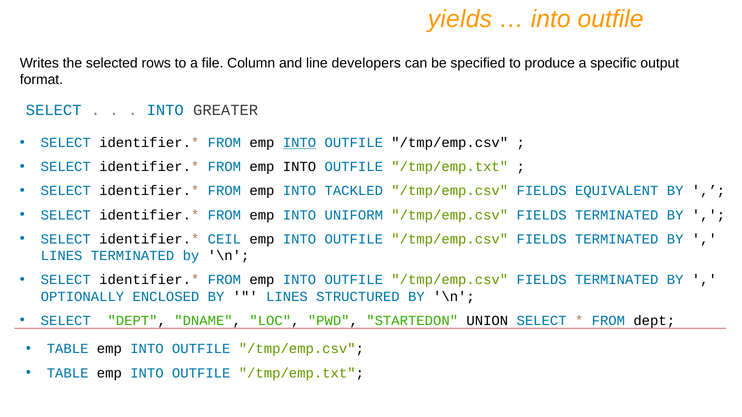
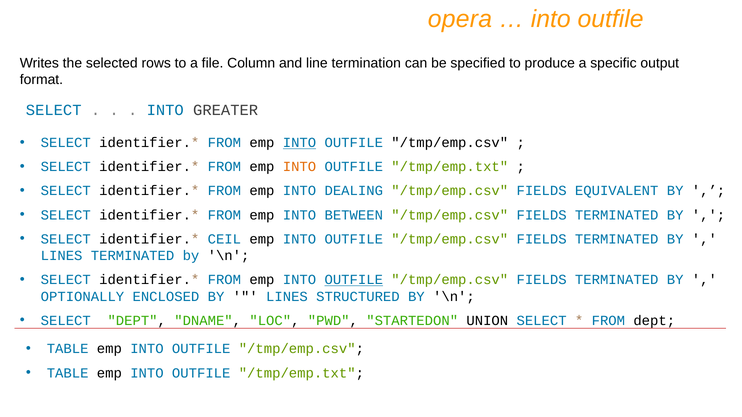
yields: yields -> opera (460, 19)
developers: developers -> termination (366, 63)
INTO colour: black -> orange (299, 167)
TACKLED: TACKLED -> DEALING (354, 191)
UNIFORM: UNIFORM -> BETWEEN (354, 215)
OUTFILE underline: none -> present (354, 280)
